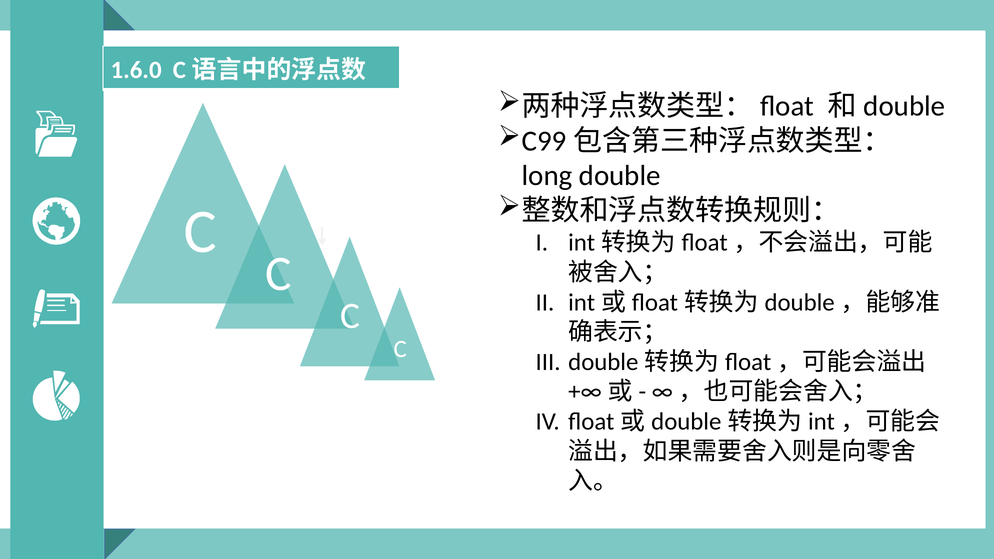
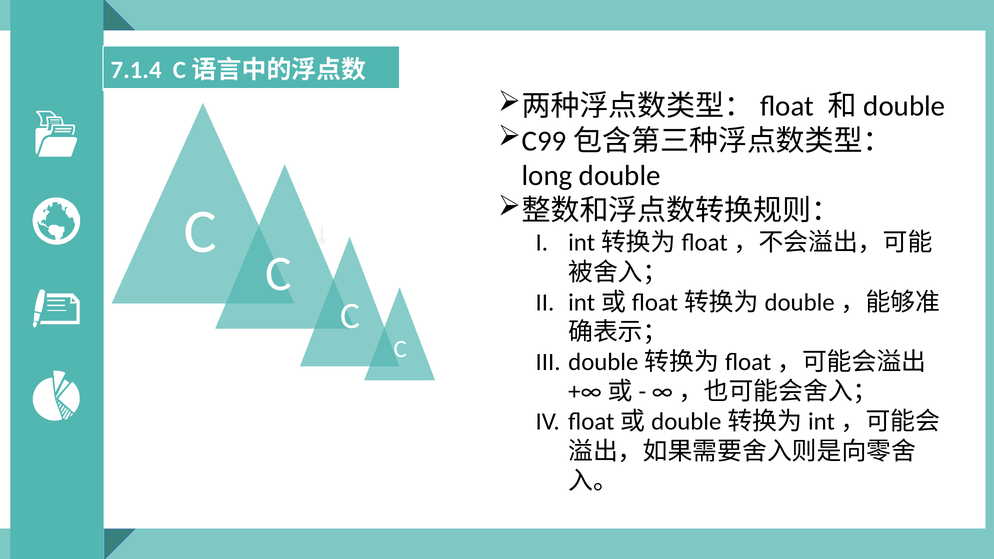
1.6.0: 1.6.0 -> 7.1.4 (136, 70)
